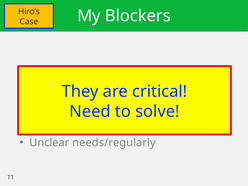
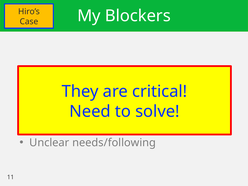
needs/regularly: needs/regularly -> needs/following (114, 143)
